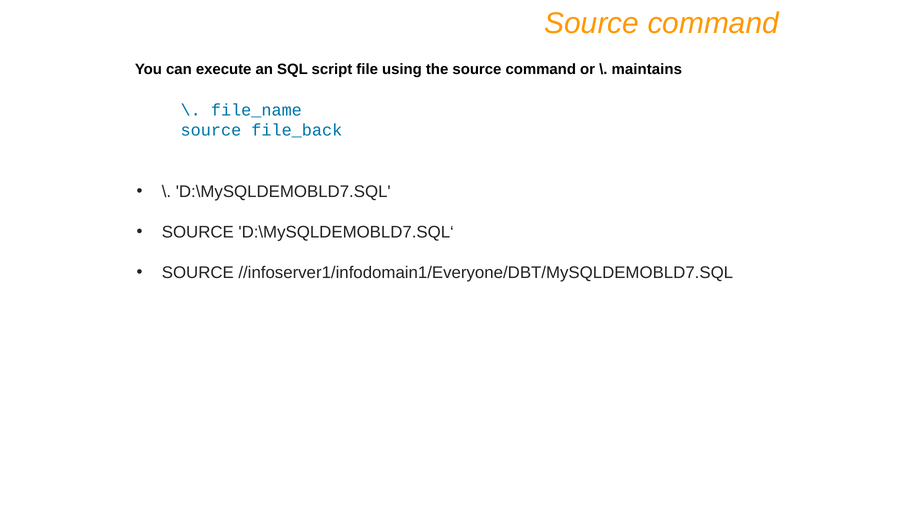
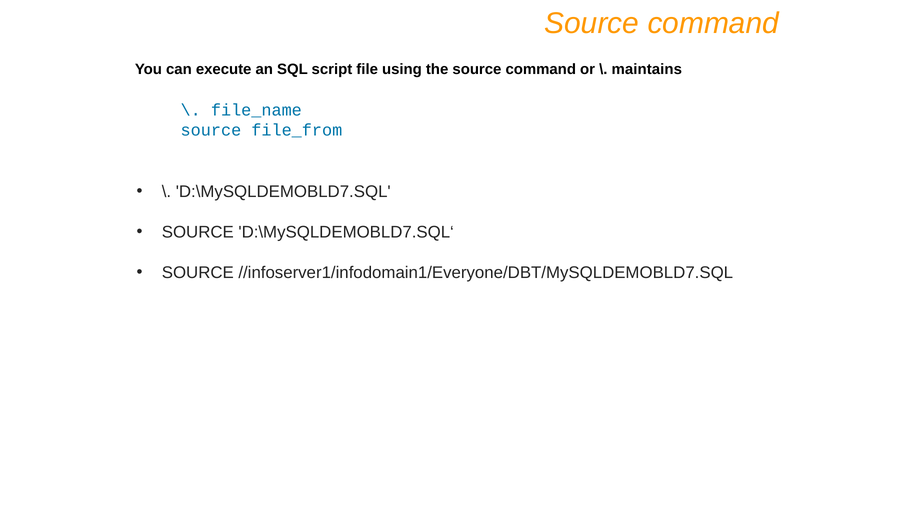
file_back: file_back -> file_from (297, 130)
